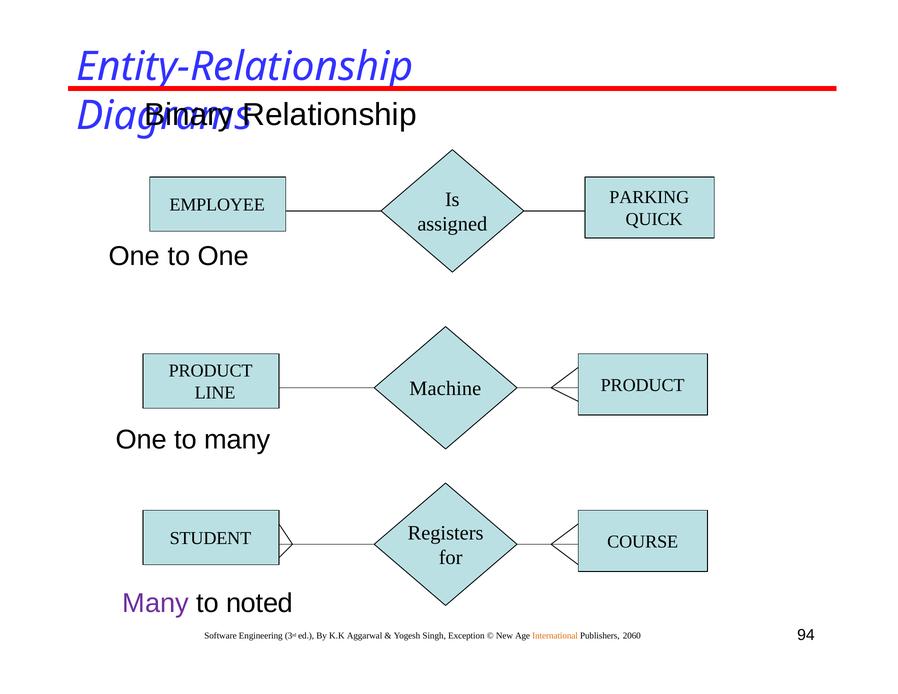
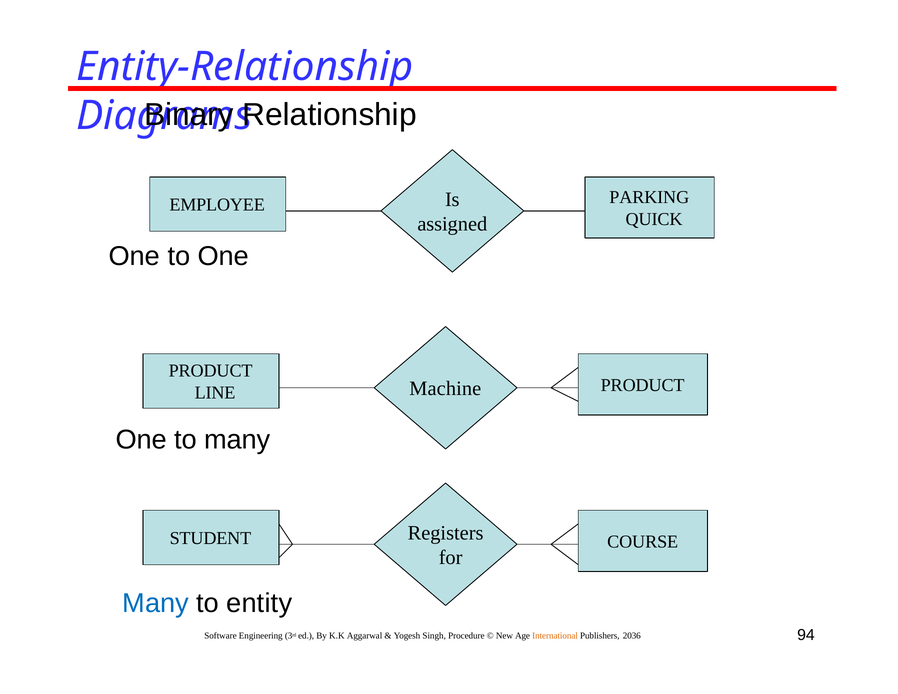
Many colour: purple -> blue (156, 603)
noted: noted -> entity (259, 603)
Exception: Exception -> Procedure (466, 636)
2060: 2060 -> 2036 (632, 636)
